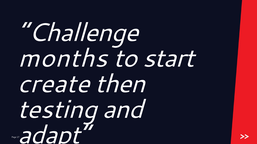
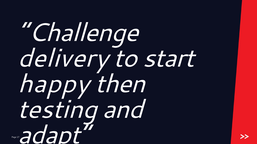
months: months -> delivery (63, 58)
create: create -> happy (54, 84)
